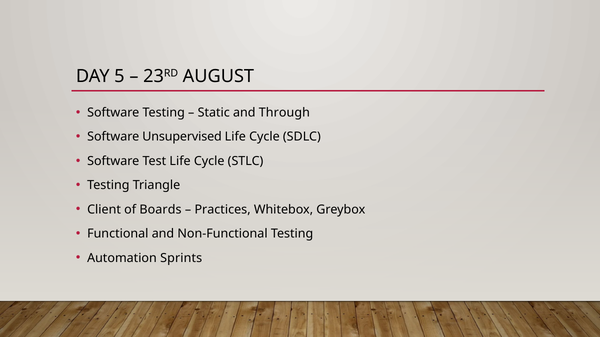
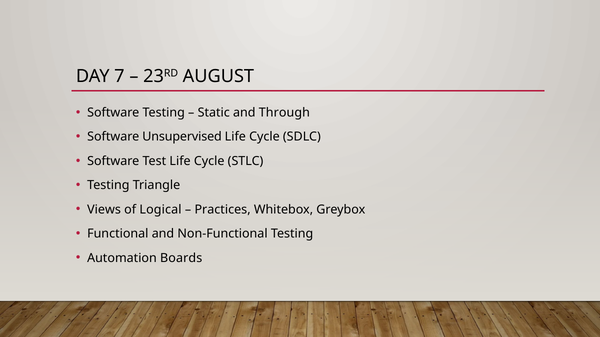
5: 5 -> 7 (119, 76)
Client: Client -> Views (104, 210)
Boards: Boards -> Logical (160, 210)
Sprints: Sprints -> Boards (181, 258)
